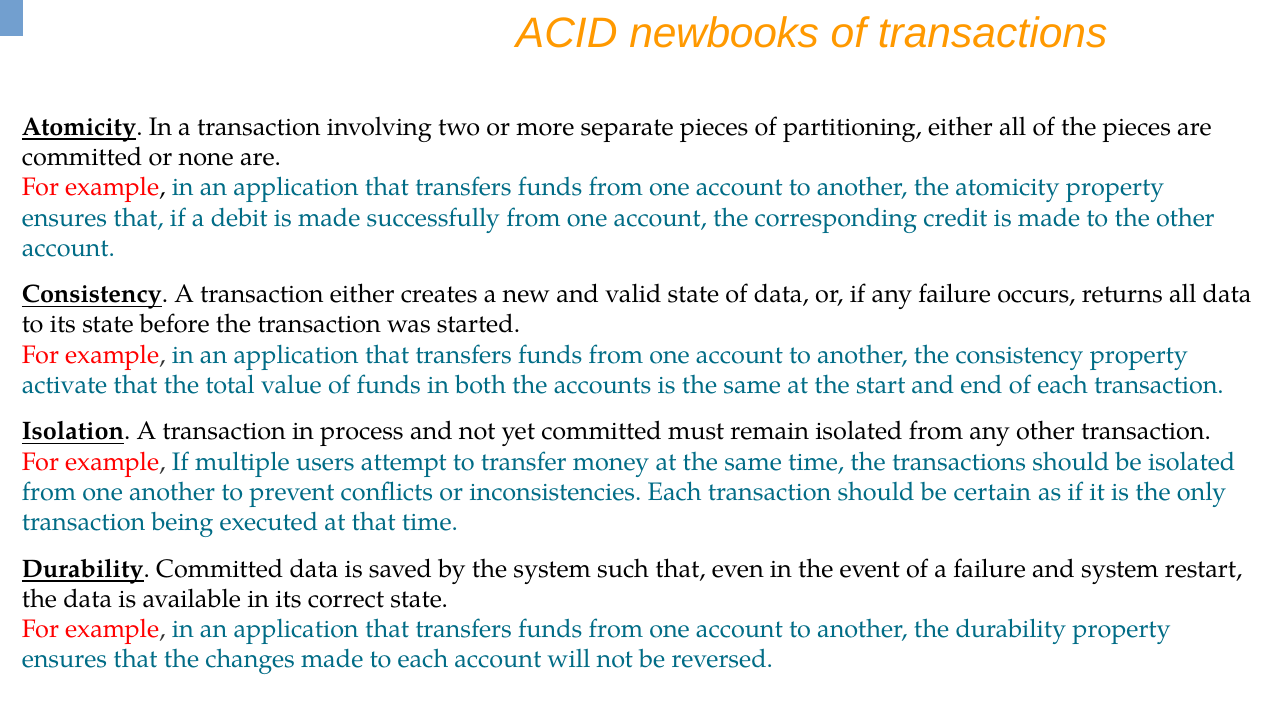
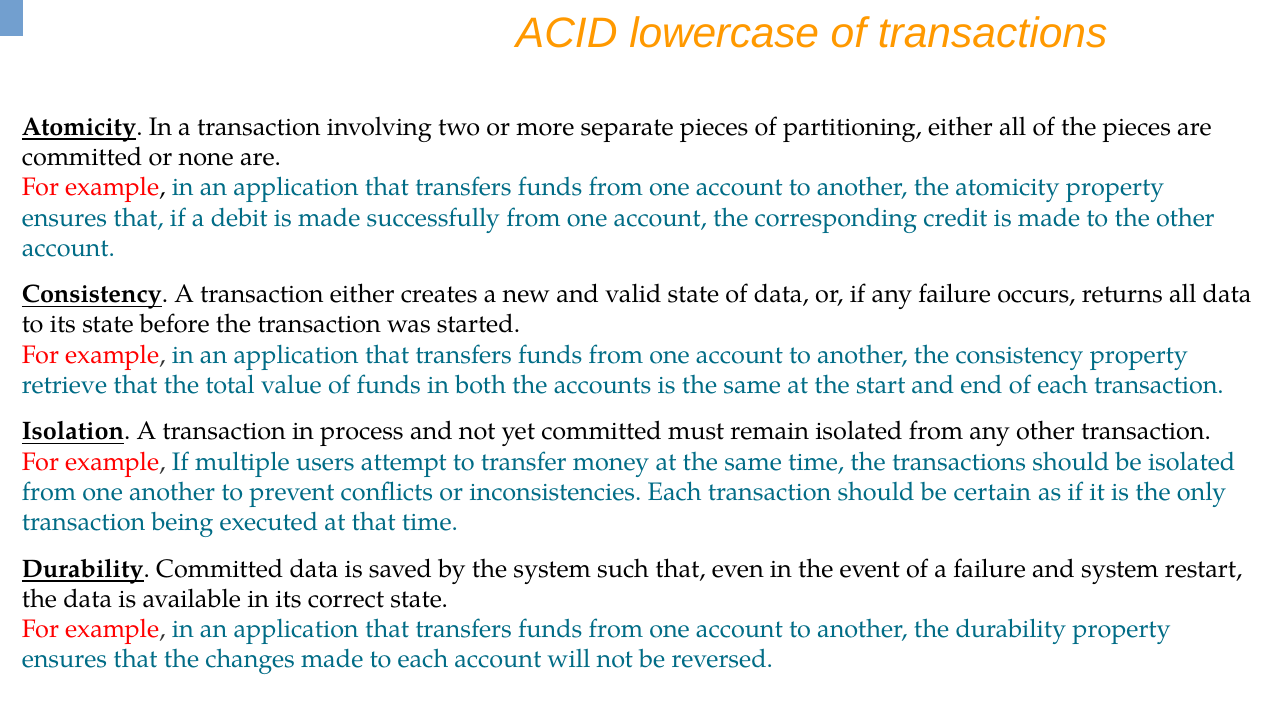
newbooks: newbooks -> lowercase (724, 33)
activate: activate -> retrieve (65, 385)
